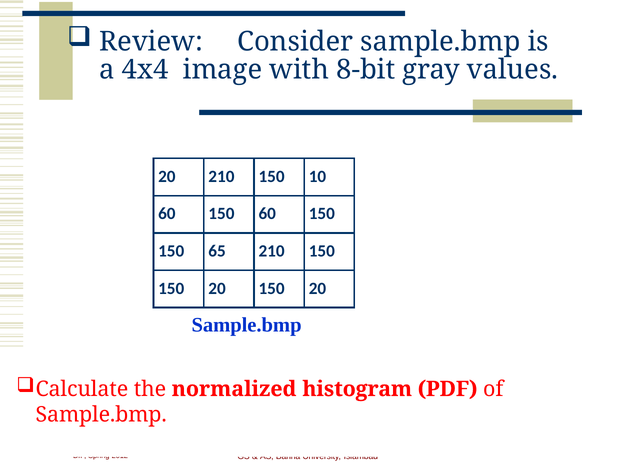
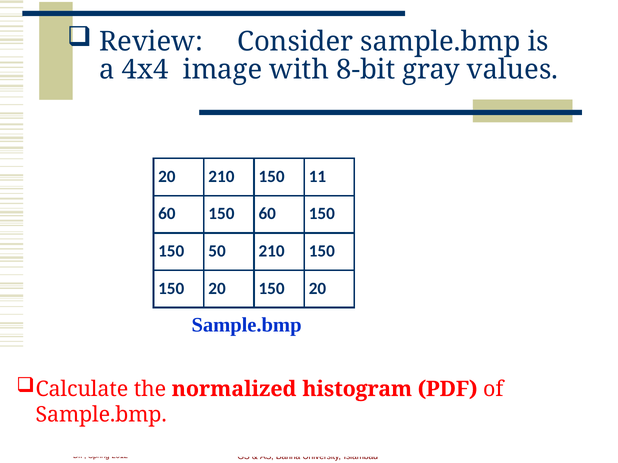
10: 10 -> 11 (317, 177)
65: 65 -> 50 (217, 251)
